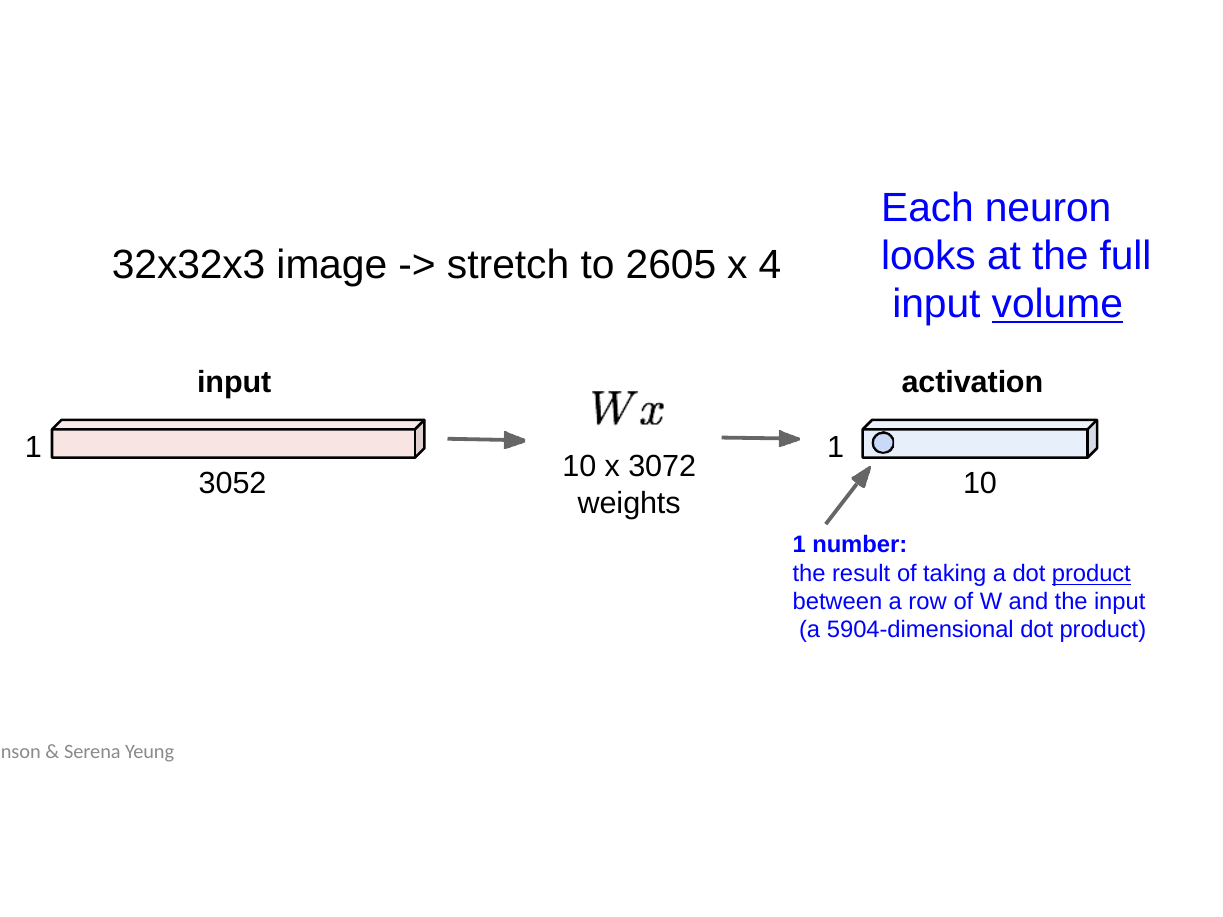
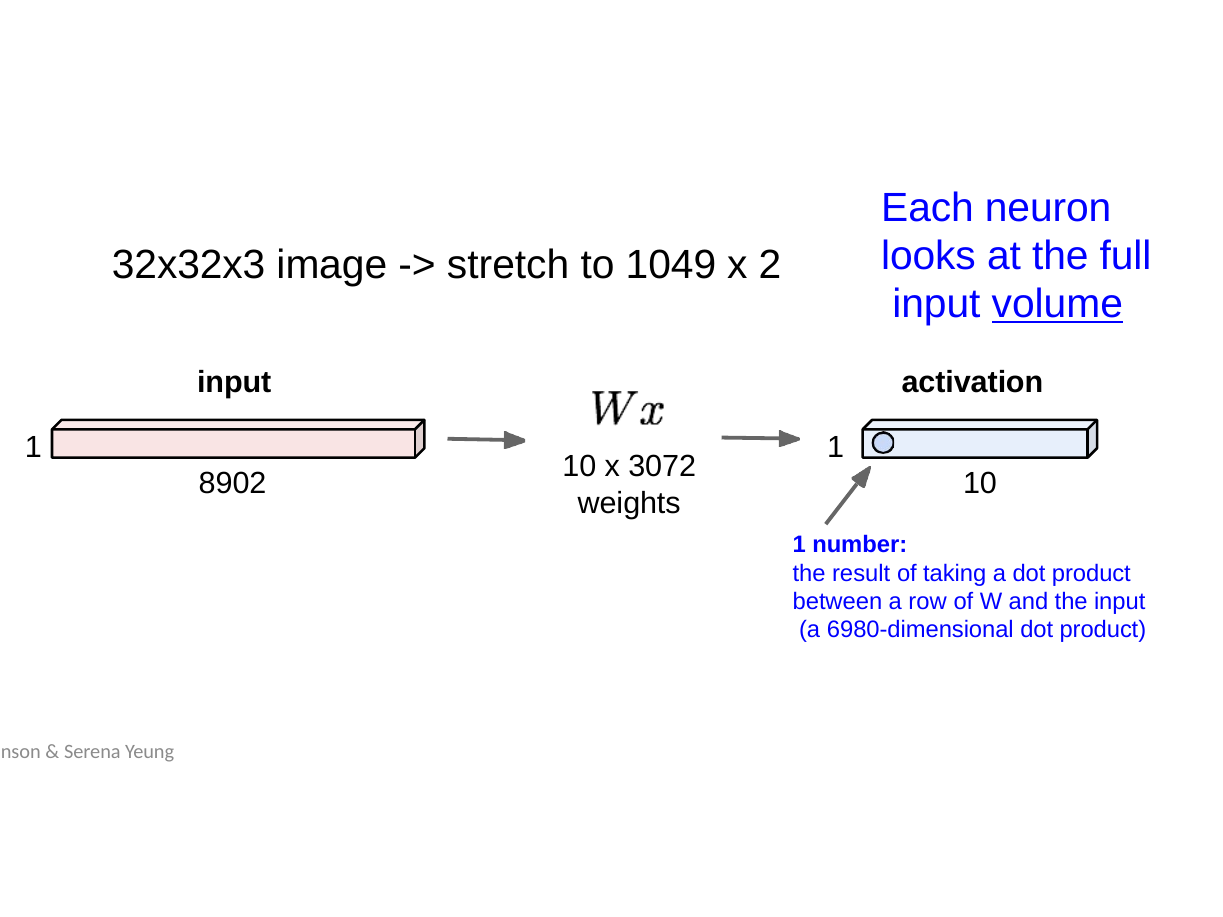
2605: 2605 -> 1049 (671, 265)
4: 4 -> 2 (770, 265)
3052: 3052 -> 8902 (233, 484)
product underline: present -> none (1091, 574)
5904-dimensional: 5904-dimensional -> 6980-dimensional (920, 630)
